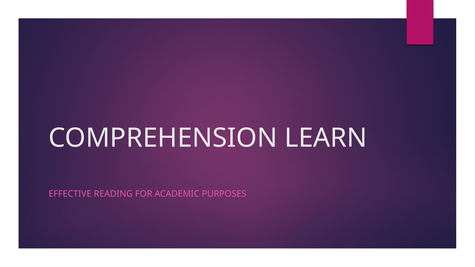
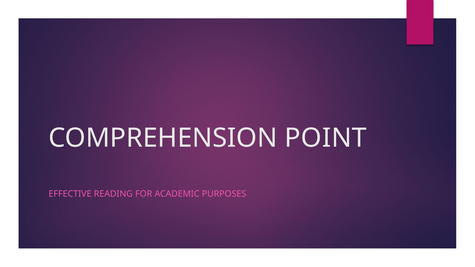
LEARN: LEARN -> POINT (326, 138)
